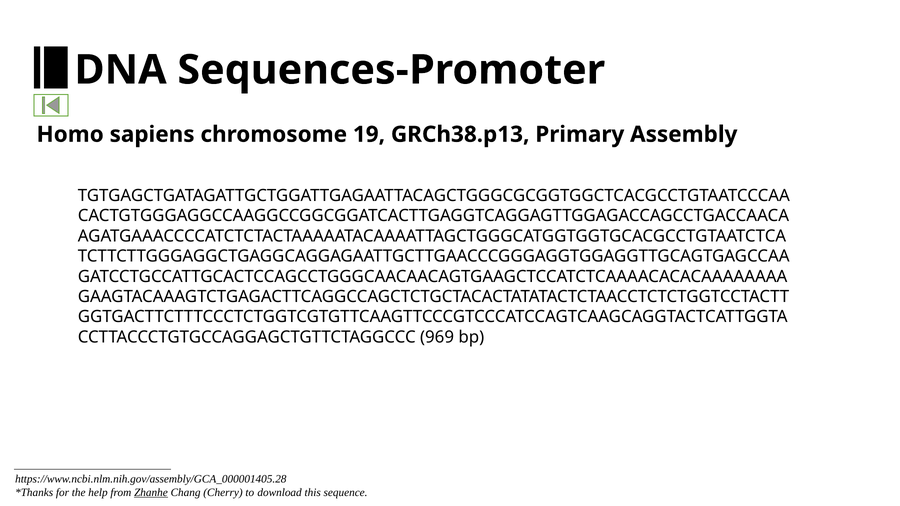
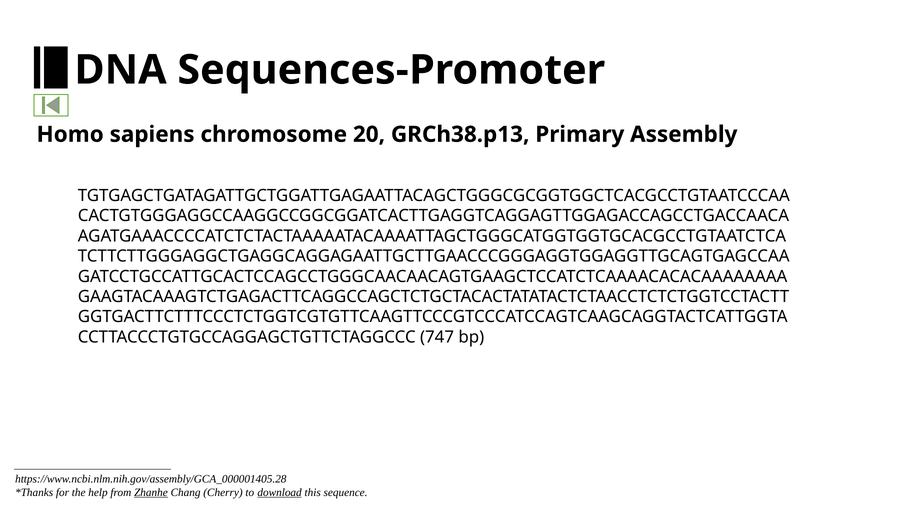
19: 19 -> 20 (369, 134)
969: 969 -> 747 (437, 337)
download underline: none -> present (280, 493)
